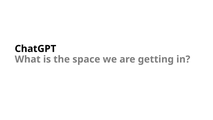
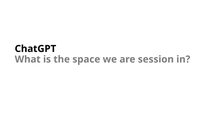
getting: getting -> session (156, 59)
